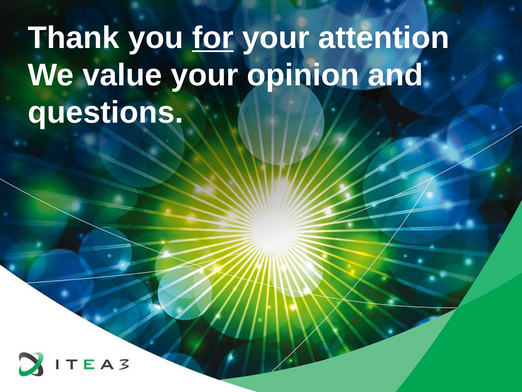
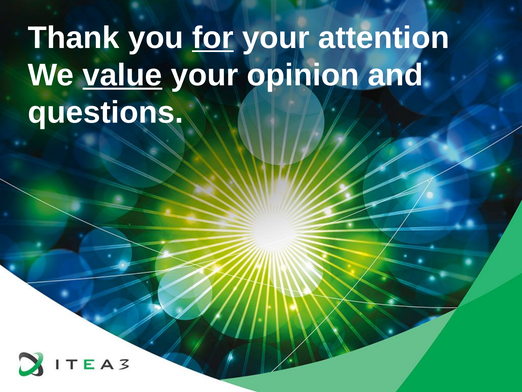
value underline: none -> present (122, 75)
